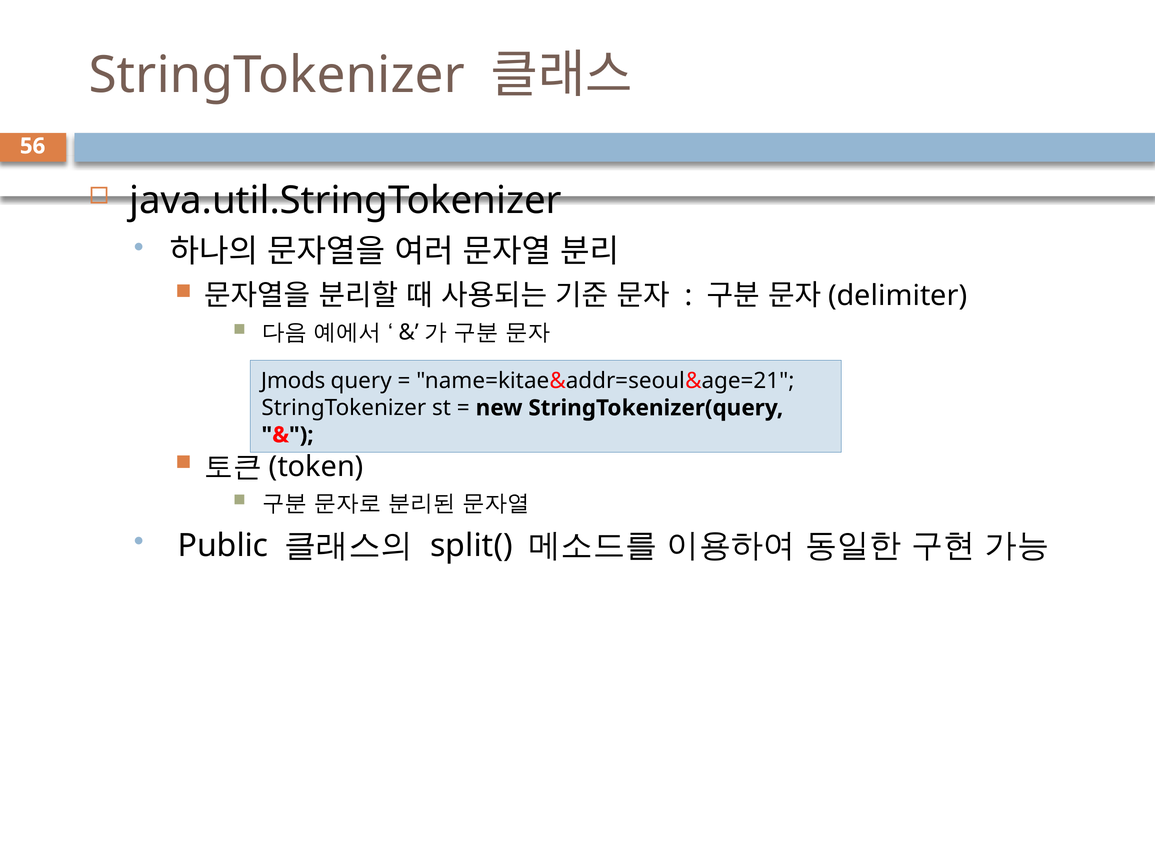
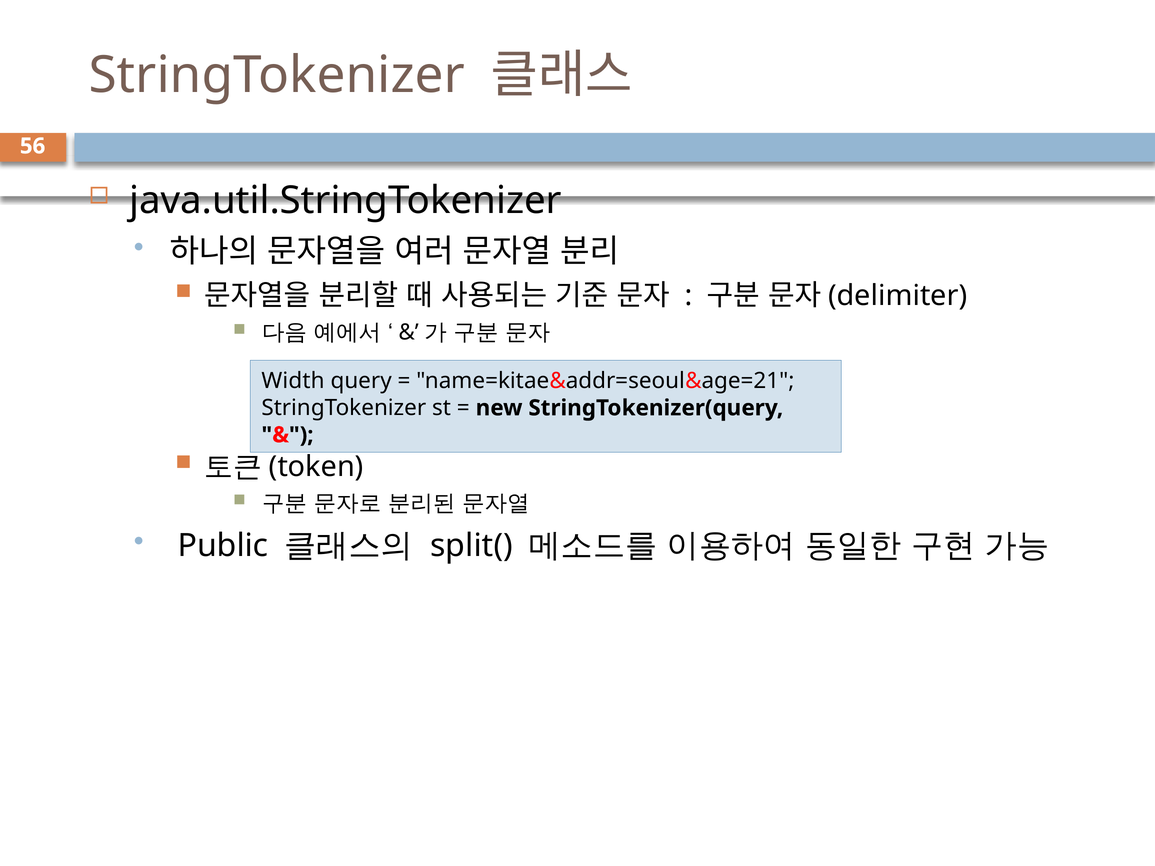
Jmods: Jmods -> Width (293, 381)
